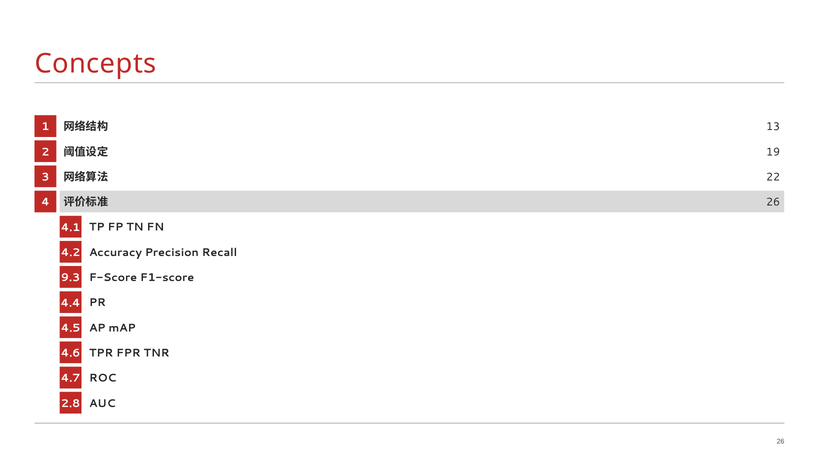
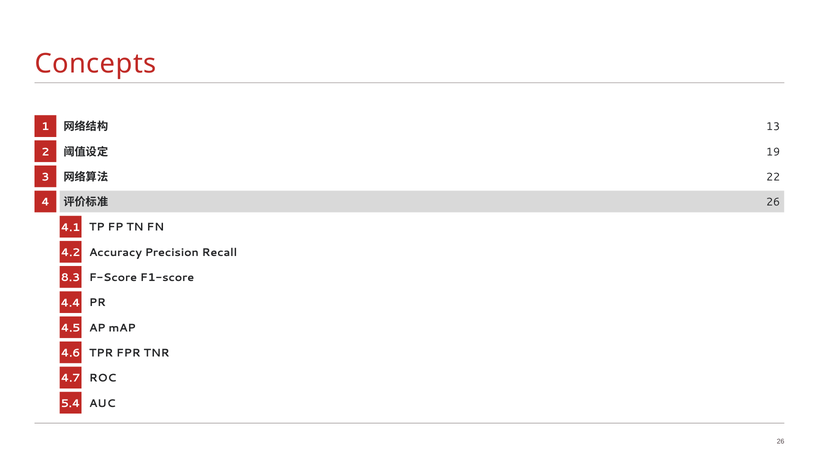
9.3: 9.3 -> 8.3 (71, 278)
2.8: 2.8 -> 5.4 (71, 404)
